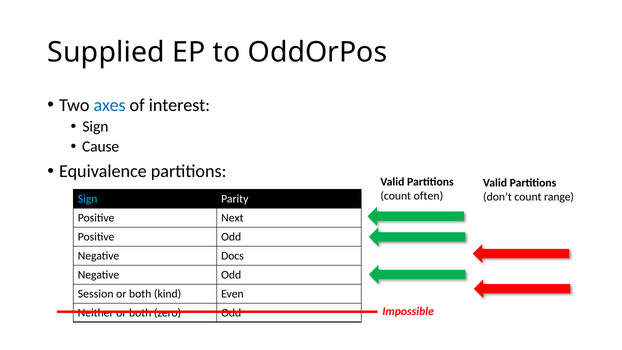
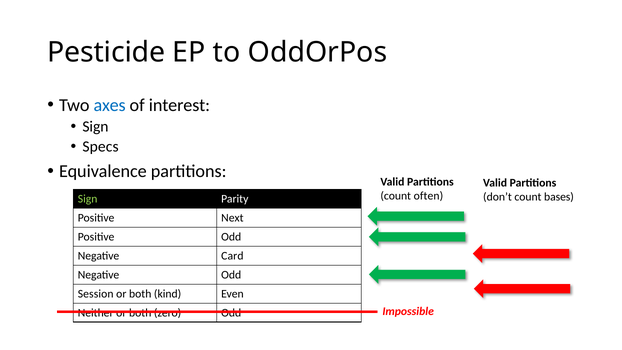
Supplied: Supplied -> Pesticide (106, 52)
Cause: Cause -> Specs (101, 147)
range: range -> bases (559, 197)
Sign colour: light blue -> light green (88, 199)
Docs: Docs -> Card (232, 256)
